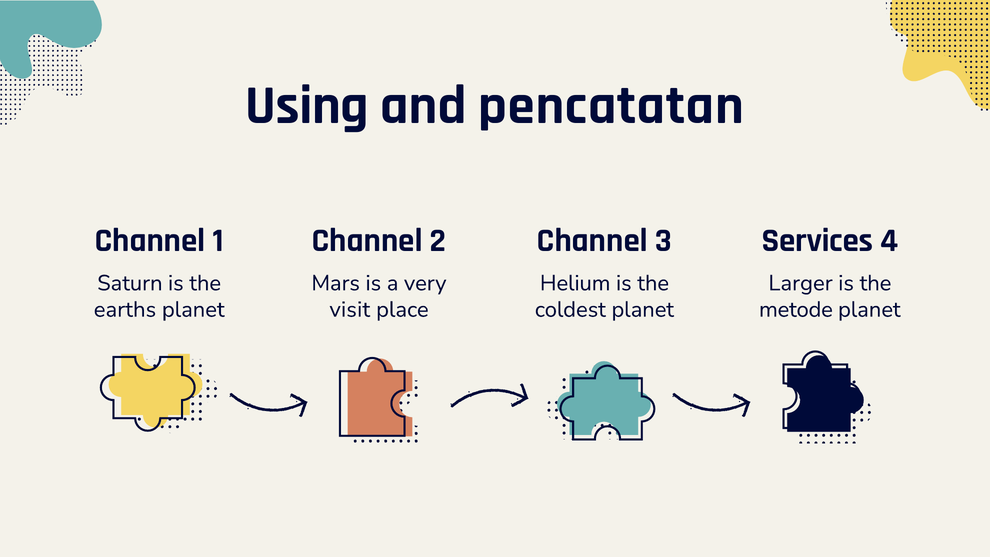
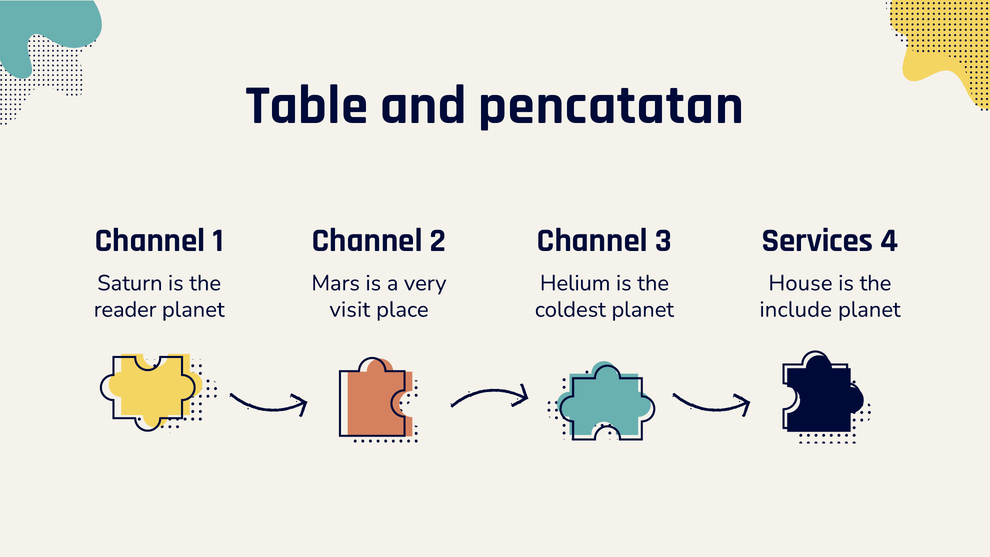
Using: Using -> Table (307, 105)
Larger: Larger -> House (800, 283)
earths: earths -> reader (125, 309)
metode: metode -> include (796, 309)
